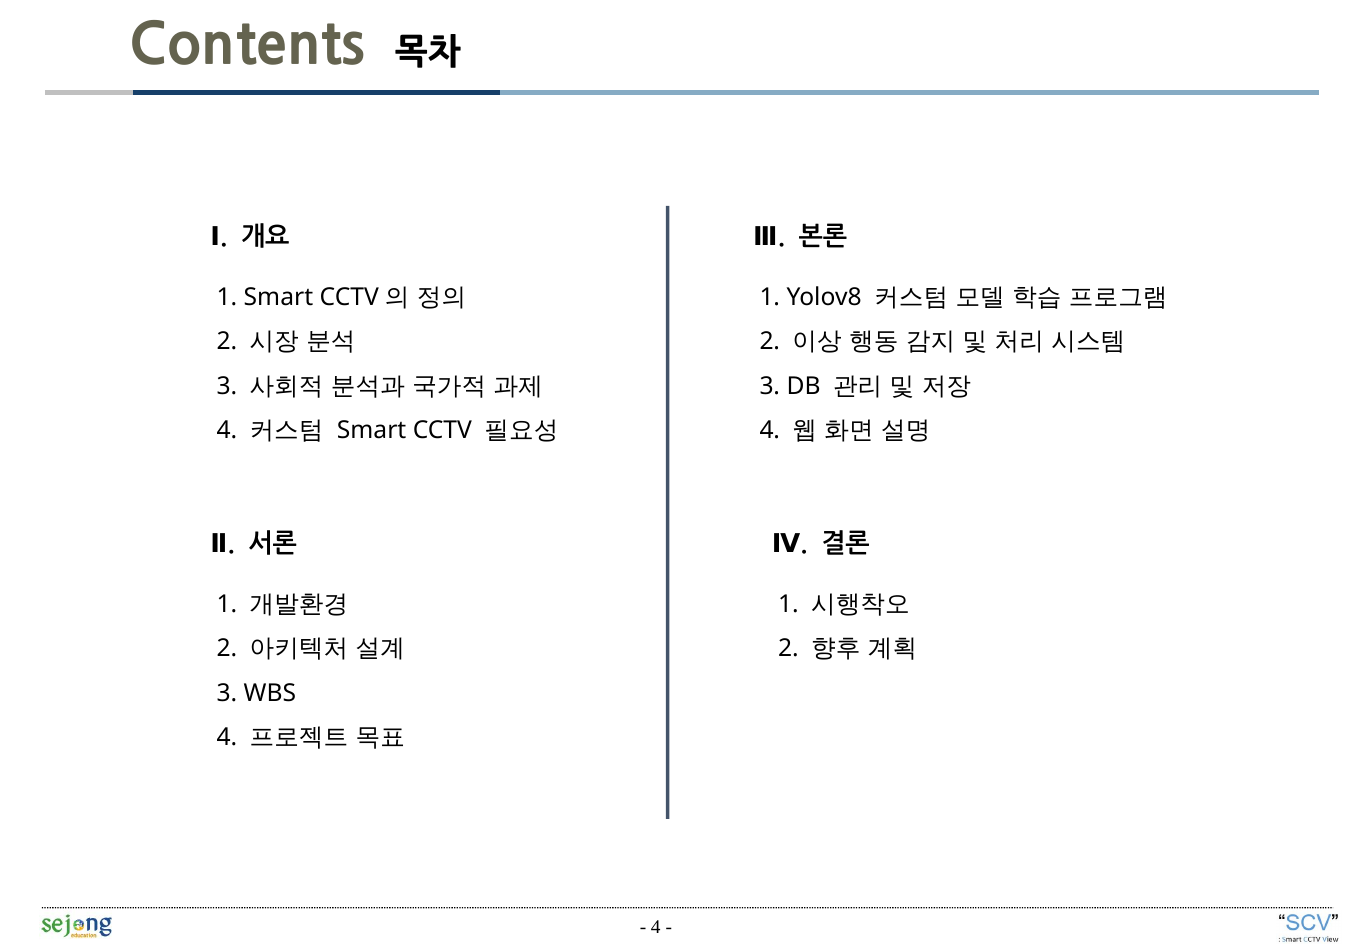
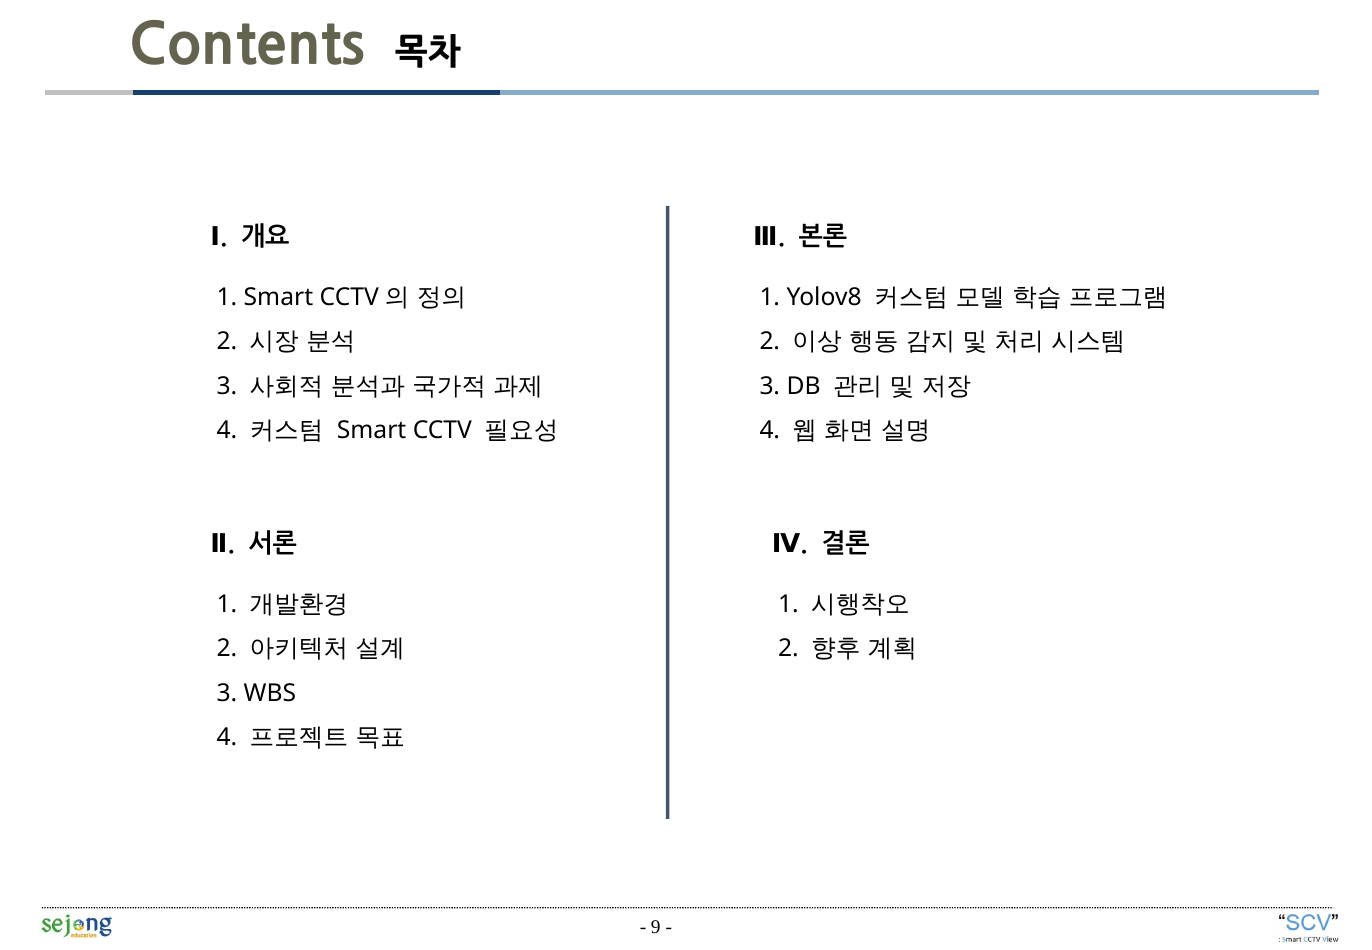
4: 4 -> 9 (656, 927)
